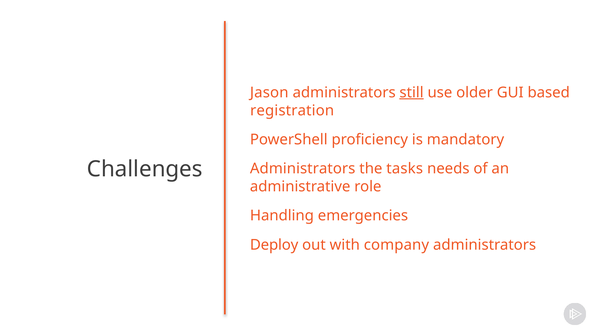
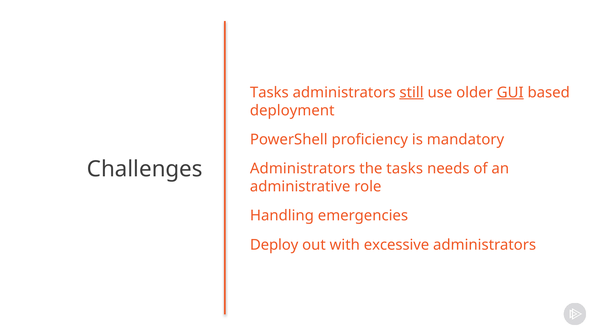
Jason: Jason -> Tasks (269, 93)
GUI underline: none -> present (510, 93)
registration: registration -> deployment (292, 111)
company: company -> excessive (397, 245)
